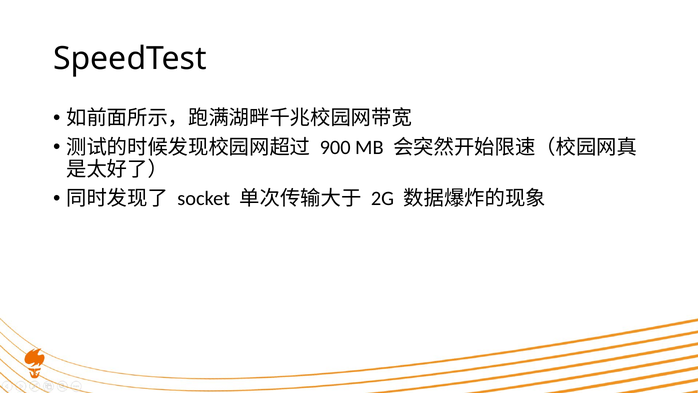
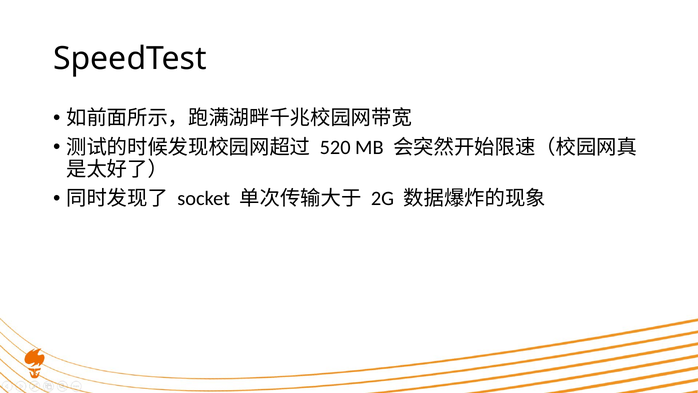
900: 900 -> 520 (335, 147)
